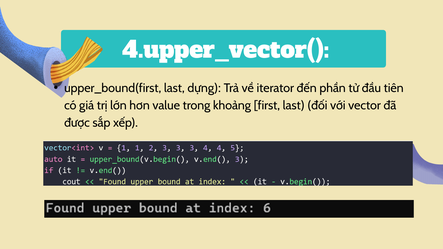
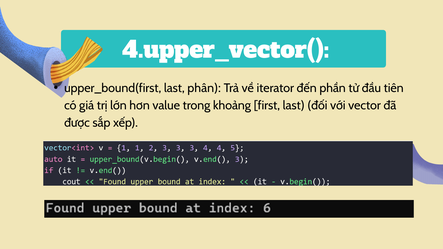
dựng: dựng -> phân (204, 88)
